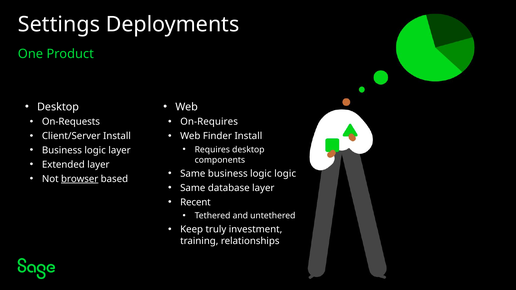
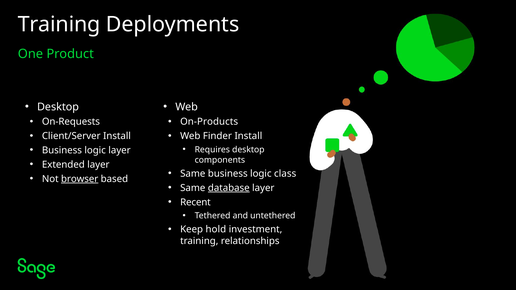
Settings: Settings -> Training (59, 25)
On-Requires: On-Requires -> On-Products (209, 122)
logic logic: logic -> class (285, 174)
database underline: none -> present (229, 188)
truly: truly -> hold (216, 230)
